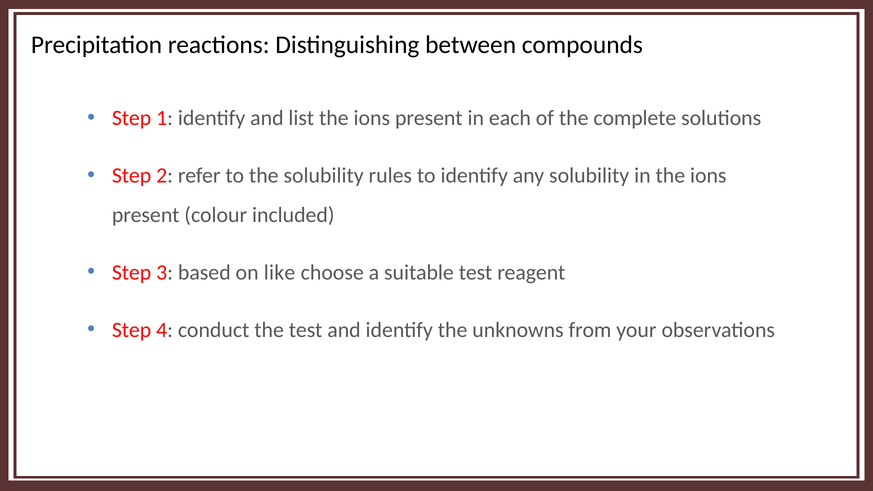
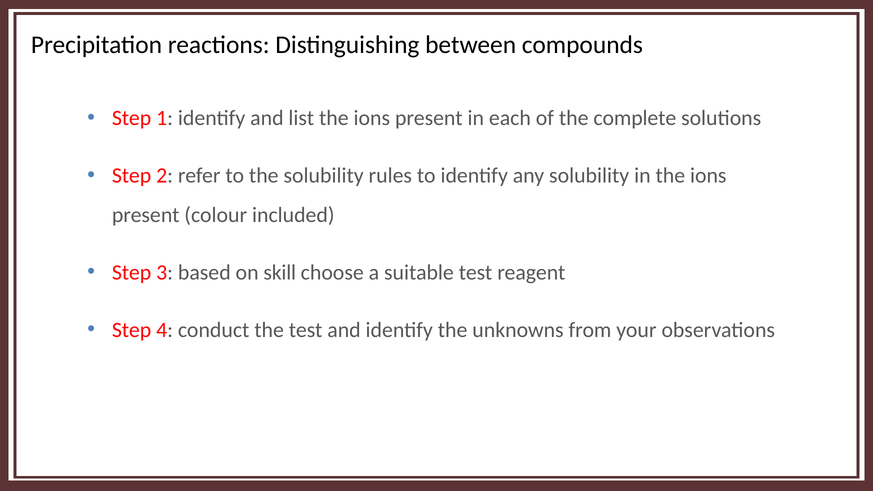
like: like -> skill (280, 273)
